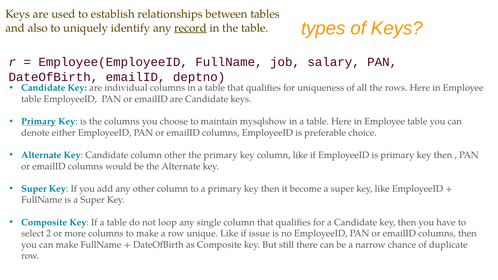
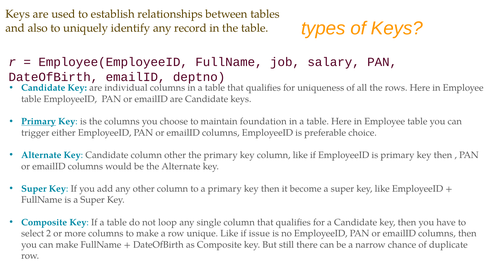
record underline: present -> none (190, 28)
mysqlshow: mysqlshow -> foundation (263, 122)
denote: denote -> trigger (35, 133)
